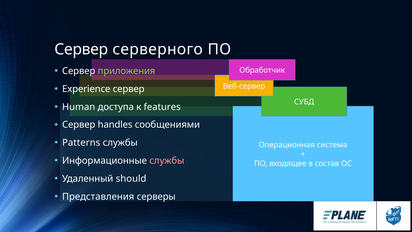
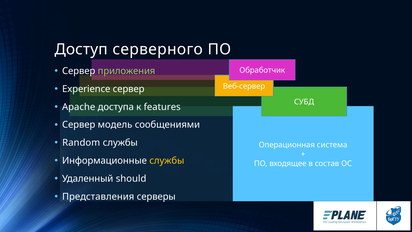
Сервер: Сервер -> Доступ (81, 49)
Human: Human -> Apache (79, 107)
handles: handles -> модель (115, 125)
Patterns: Patterns -> Random (81, 143)
службы colour: pink -> yellow (167, 161)
